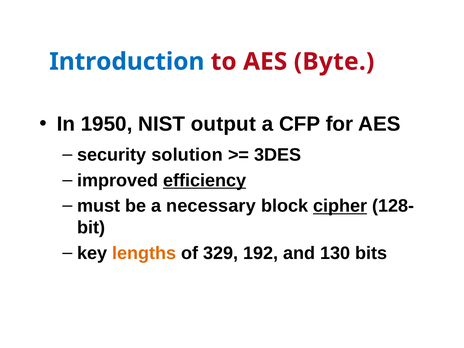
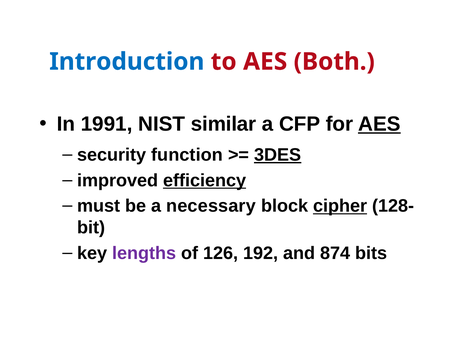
Byte: Byte -> Both (334, 62)
1950: 1950 -> 1991 (107, 124)
output: output -> similar (224, 124)
AES underline: none -> present (379, 124)
solution: solution -> function (187, 155)
3DES underline: none -> present (278, 155)
lengths colour: orange -> purple (144, 253)
329: 329 -> 126 (221, 253)
130: 130 -> 874 (335, 253)
